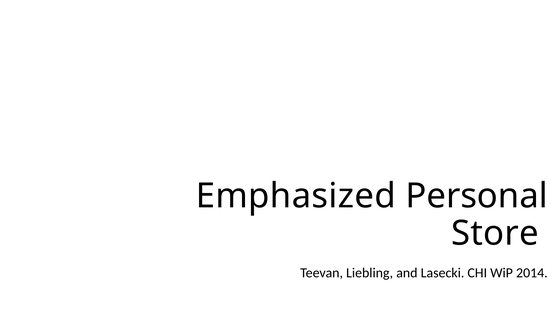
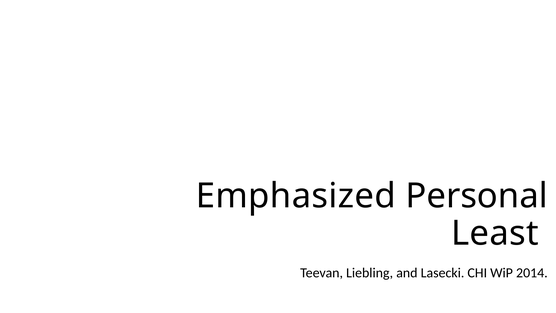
Store: Store -> Least (495, 233)
